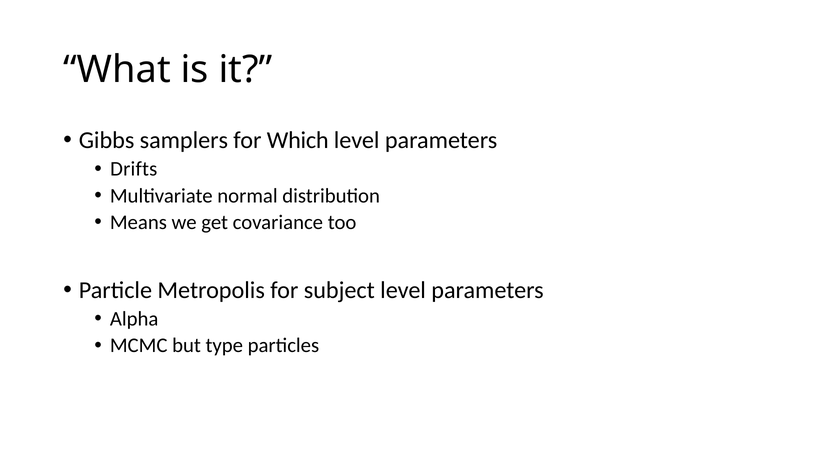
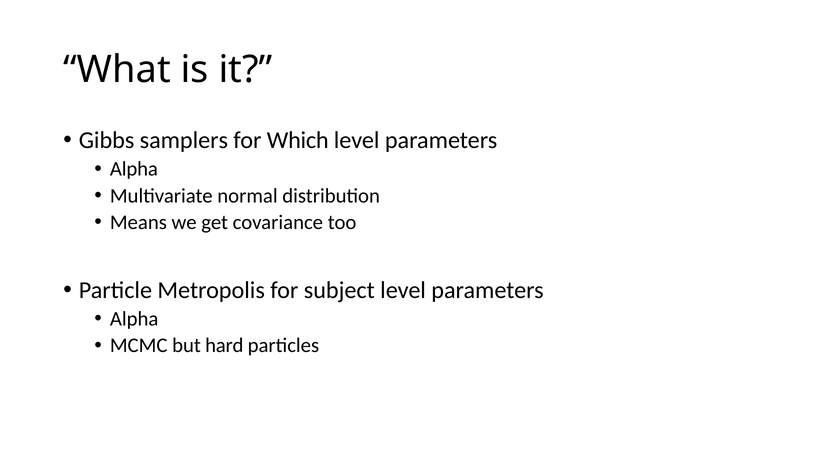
Drifts: Drifts -> Alpha (134, 169)
type: type -> hard (224, 345)
